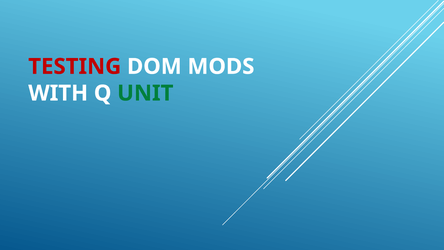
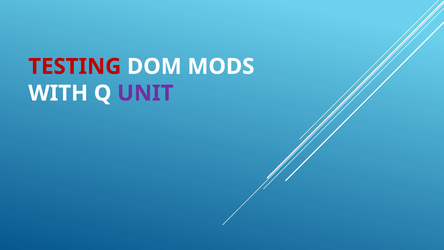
UNIT colour: green -> purple (145, 93)
